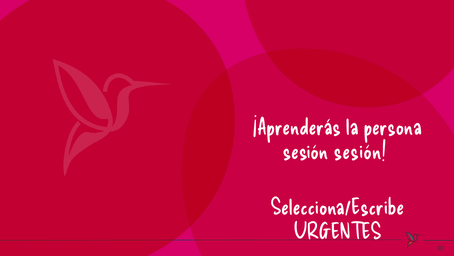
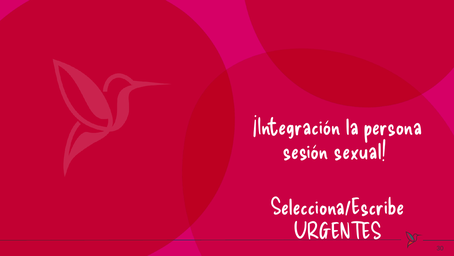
¡Aprenderás: ¡Aprenderás -> ¡Integración (297, 127)
sesión sesión: sesión -> sexual (360, 151)
